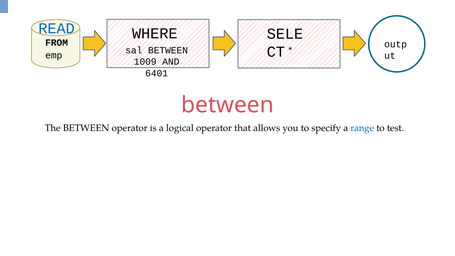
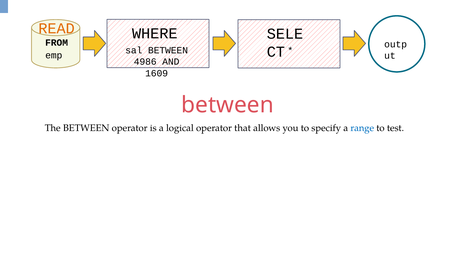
READ colour: blue -> orange (57, 28)
1009: 1009 -> 4986 (145, 62)
6401: 6401 -> 1609 (157, 73)
